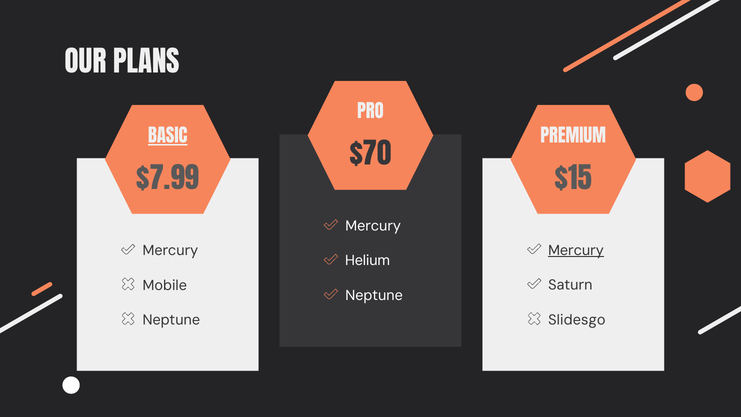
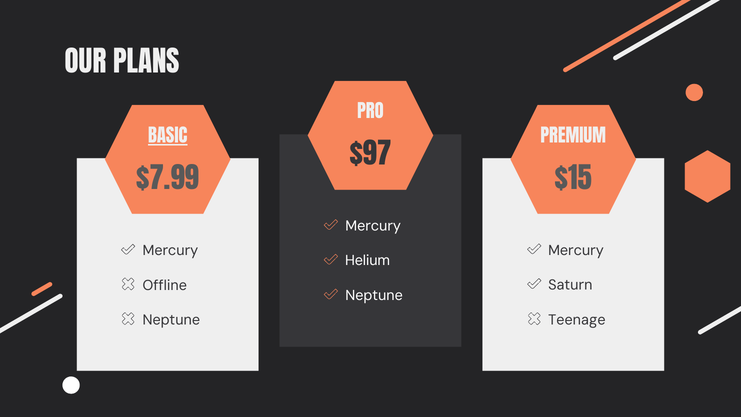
$70: $70 -> $97 (371, 155)
Mercury underline: present -> none (576, 250)
Mobile: Mobile -> Offline (165, 285)
Slidesgo: Slidesgo -> Teenage (577, 320)
